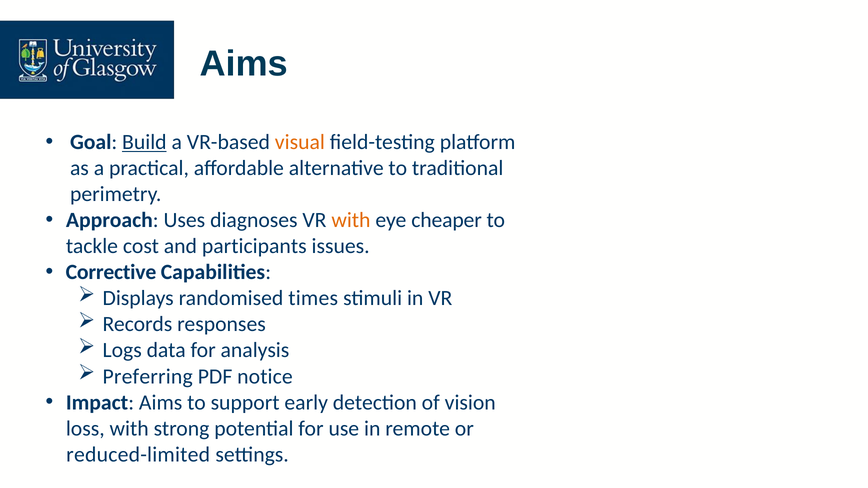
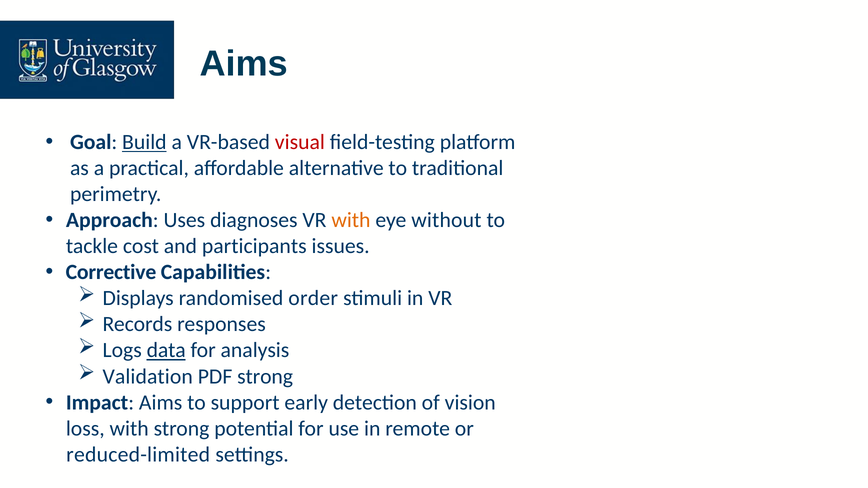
visual colour: orange -> red (300, 142)
cheaper: cheaper -> without (446, 220)
times: times -> order (313, 298)
data underline: none -> present (166, 350)
Preferring: Preferring -> Validation (148, 377)
PDF notice: notice -> strong (265, 377)
